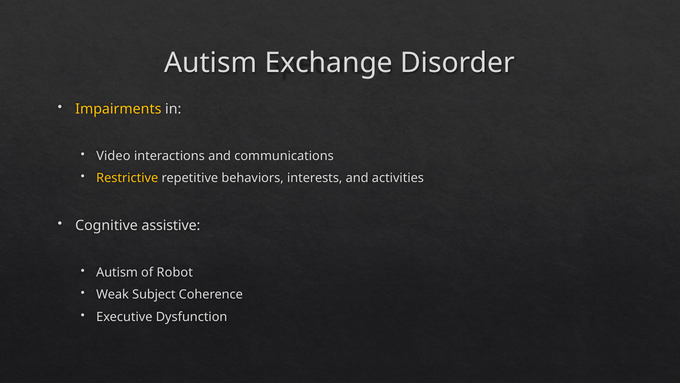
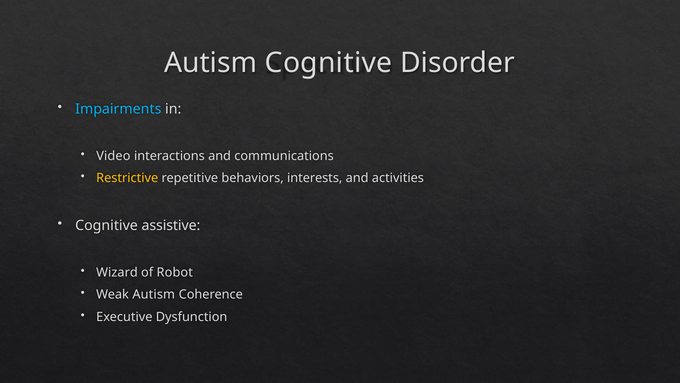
Autism Exchange: Exchange -> Cognitive (329, 63)
Impairments colour: yellow -> light blue (118, 109)
Autism: Autism -> Wizard (117, 272)
Weak Subject: Subject -> Autism (154, 294)
